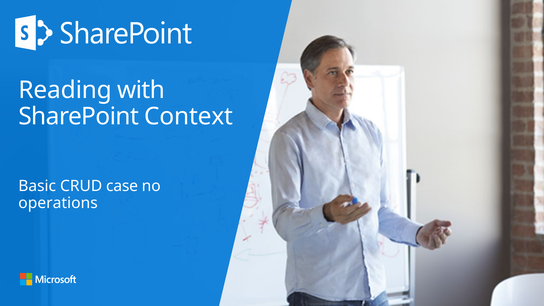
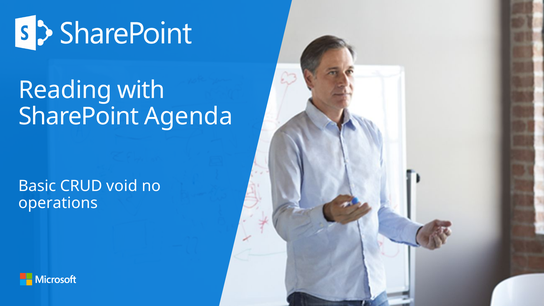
Context: Context -> Agenda (188, 116)
case: case -> void (122, 186)
